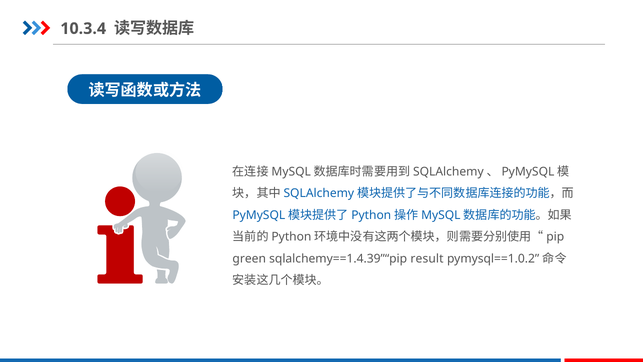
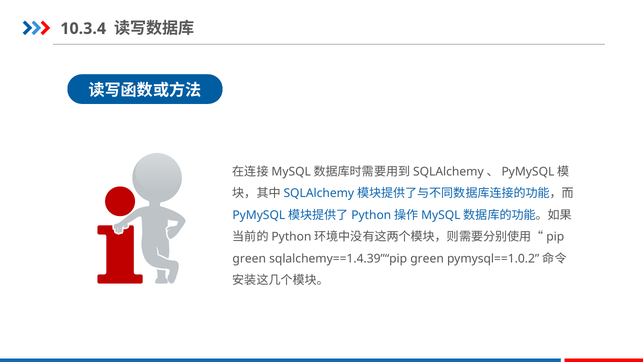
sqlalchemy==1.4.39”“pip result: result -> green (427, 258)
